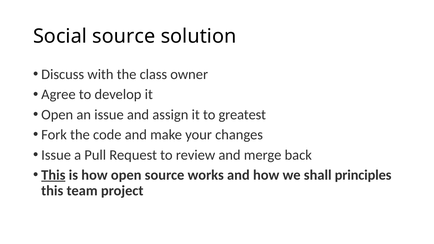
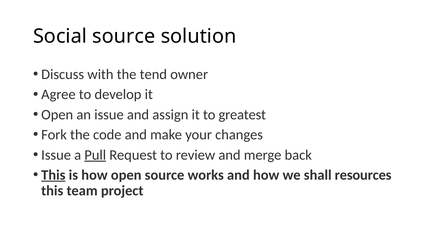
class: class -> tend (153, 74)
Pull underline: none -> present (95, 155)
principles: principles -> resources (363, 175)
